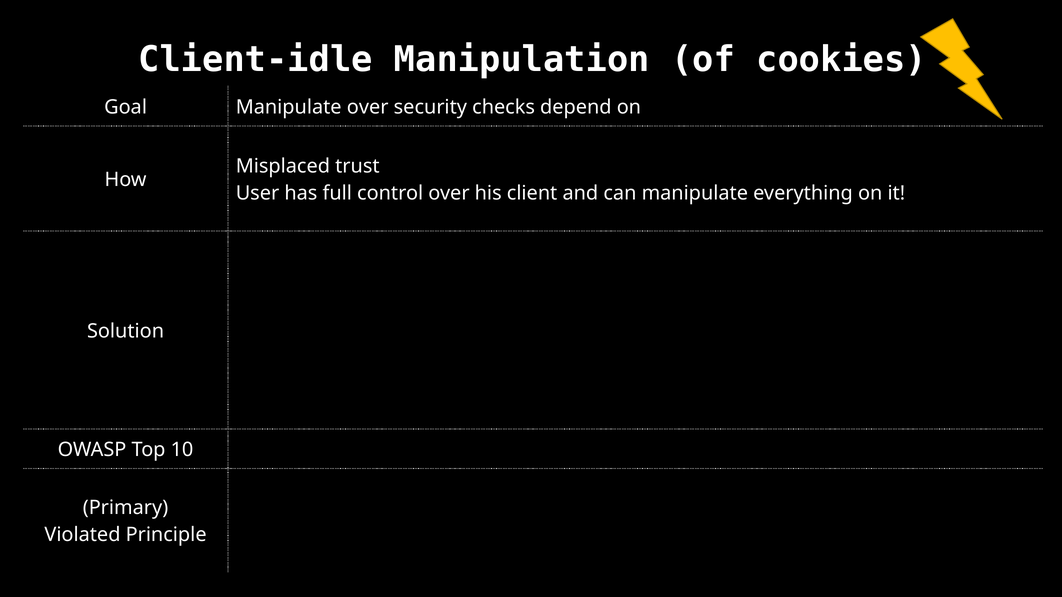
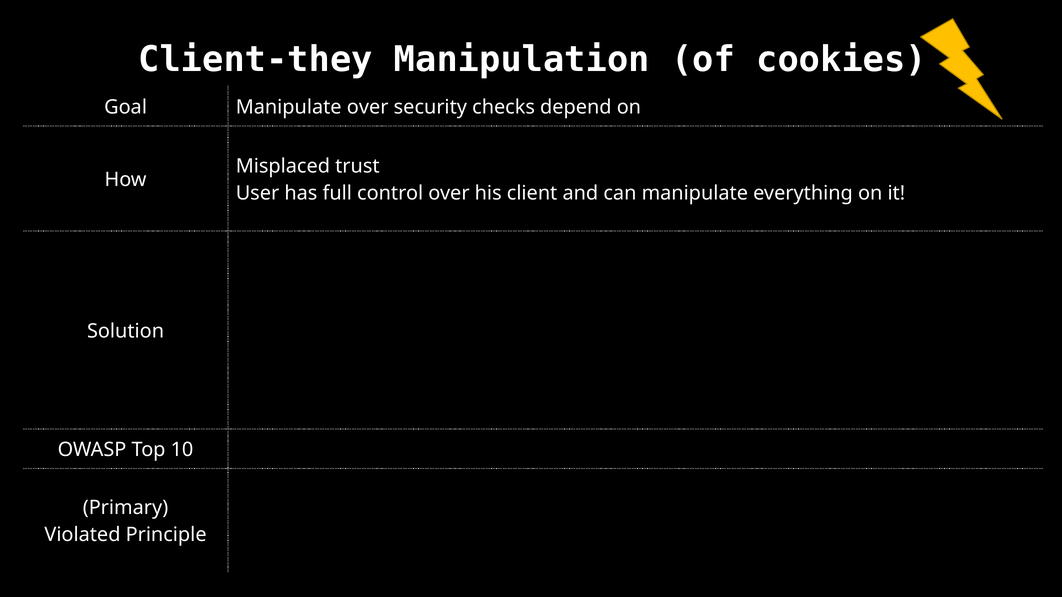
Client-idle: Client-idle -> Client-they (255, 60)
